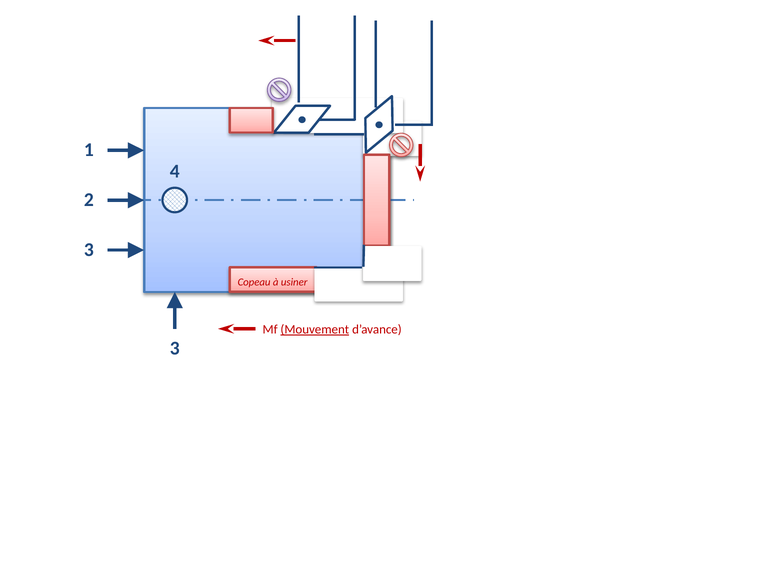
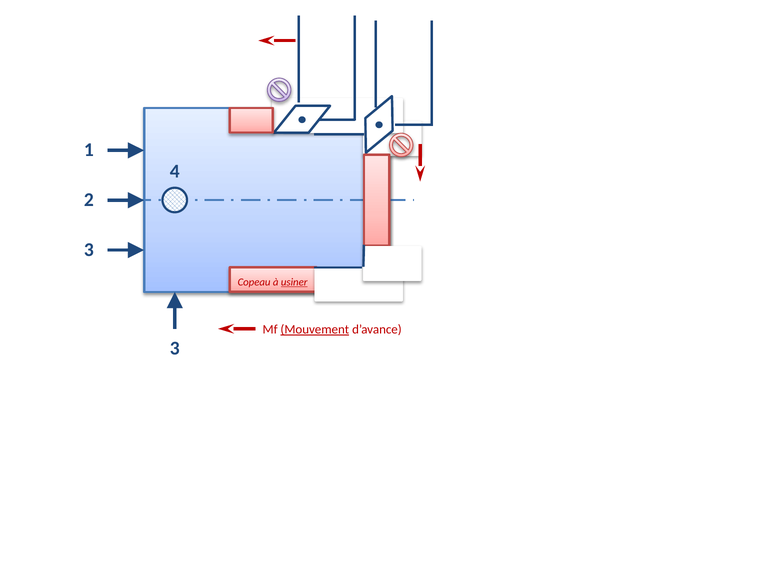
usiner underline: none -> present (294, 282)
